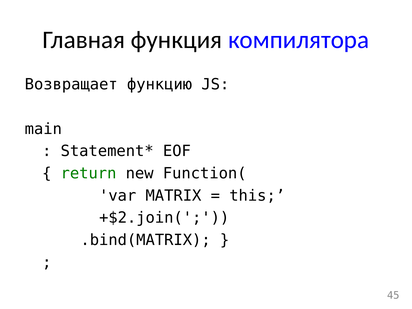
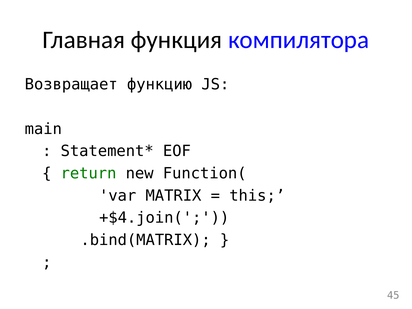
+$2.join(: +$2.join( -> +$4.join( (164, 218)
